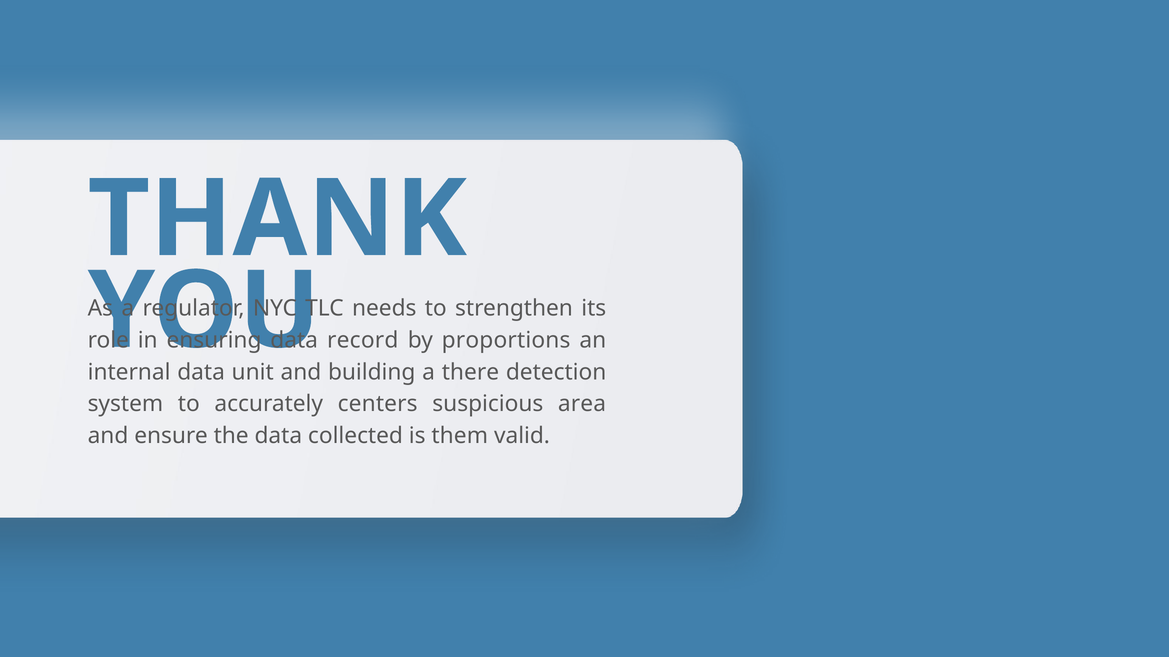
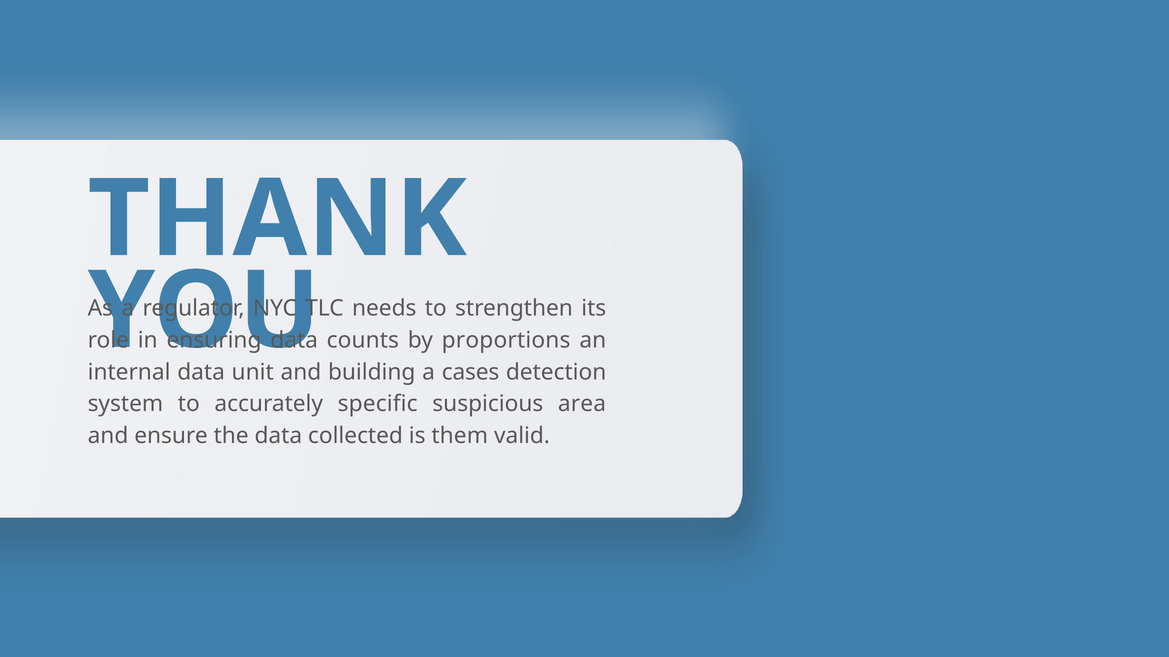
record: record -> counts (363, 341)
there: there -> cases (471, 372)
centers: centers -> specific (378, 404)
